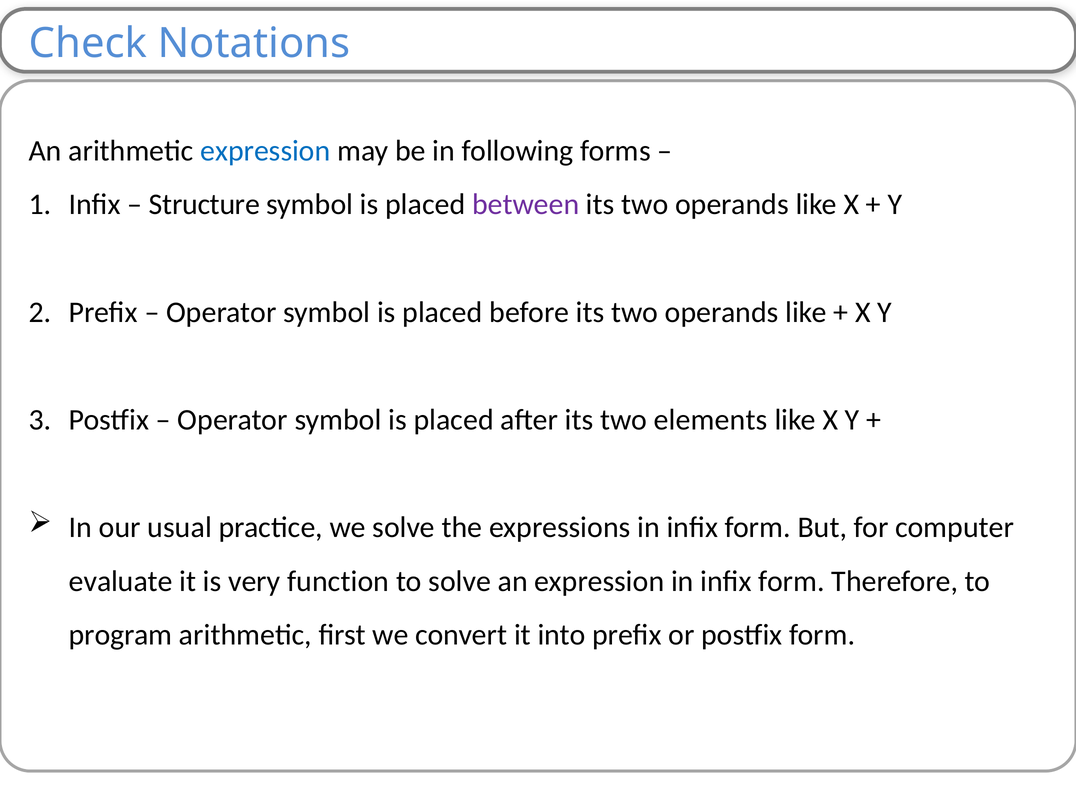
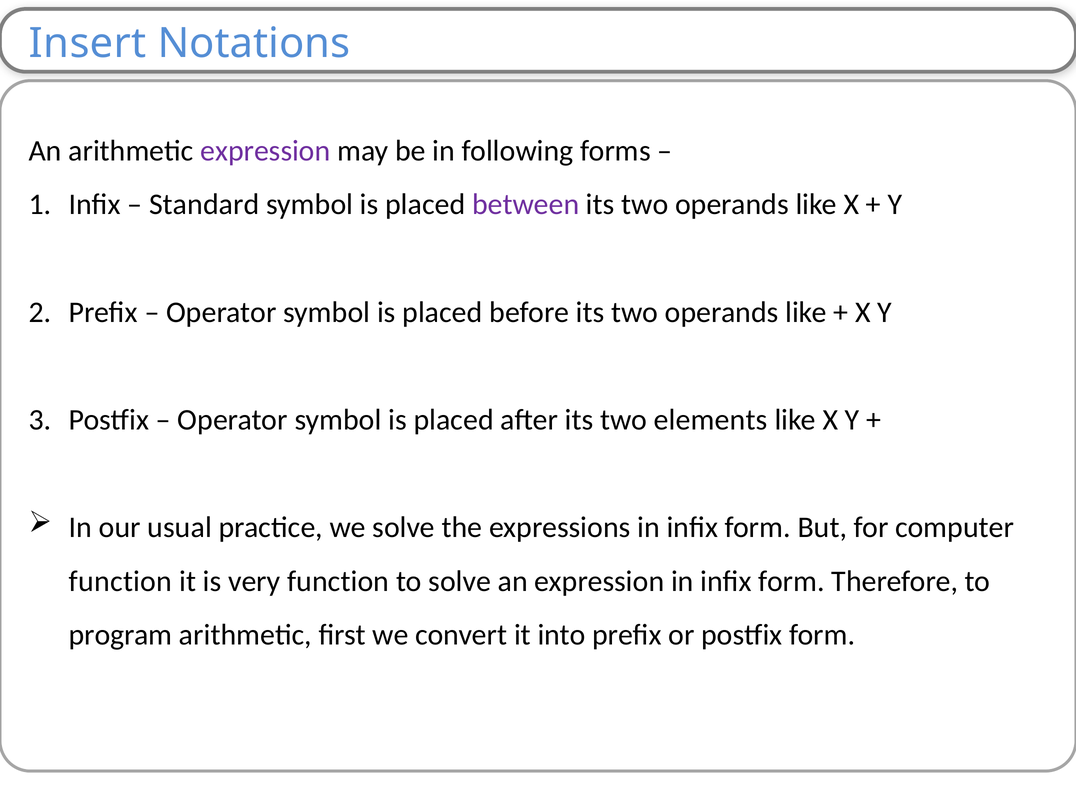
Check: Check -> Insert (88, 43)
expression colour: blue -> purple (265, 151)
Structure: Structure -> Standard (204, 205)
evaluate: evaluate -> function (121, 581)
